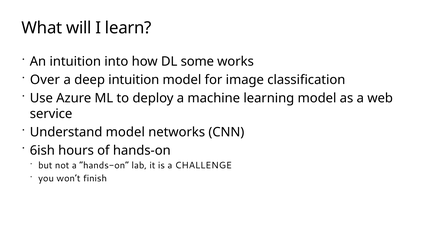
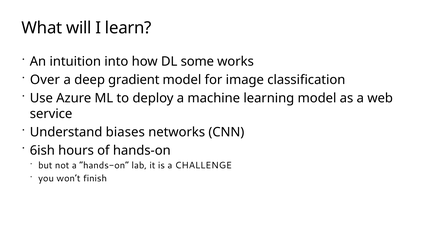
deep intuition: intuition -> gradient (134, 80)
Understand model: model -> biases (125, 132)
